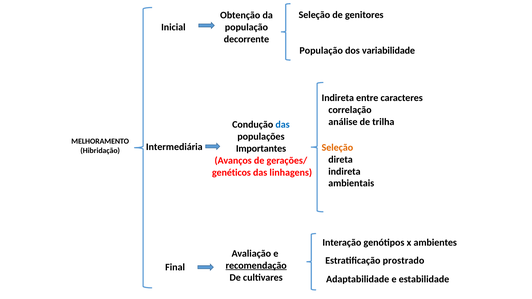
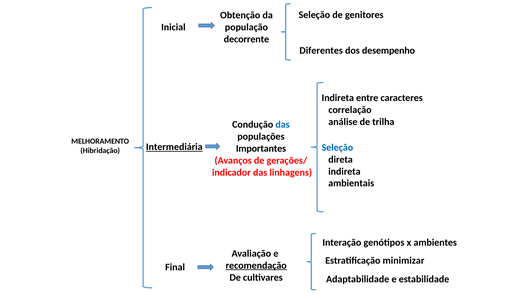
População: População -> Diferentes (321, 51)
variabilidade: variabilidade -> desempenho (389, 51)
Intermediária underline: none -> present (174, 147)
Seleção colour: orange -> blue (337, 148)
genéticos: genéticos -> indicador (231, 173)
prostrado: prostrado -> minimizar (404, 261)
